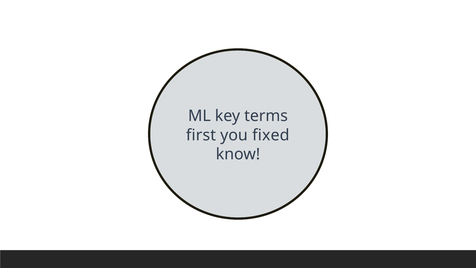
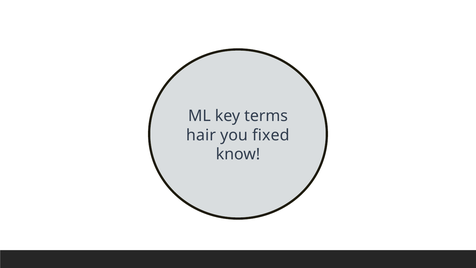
first: first -> hair (201, 135)
